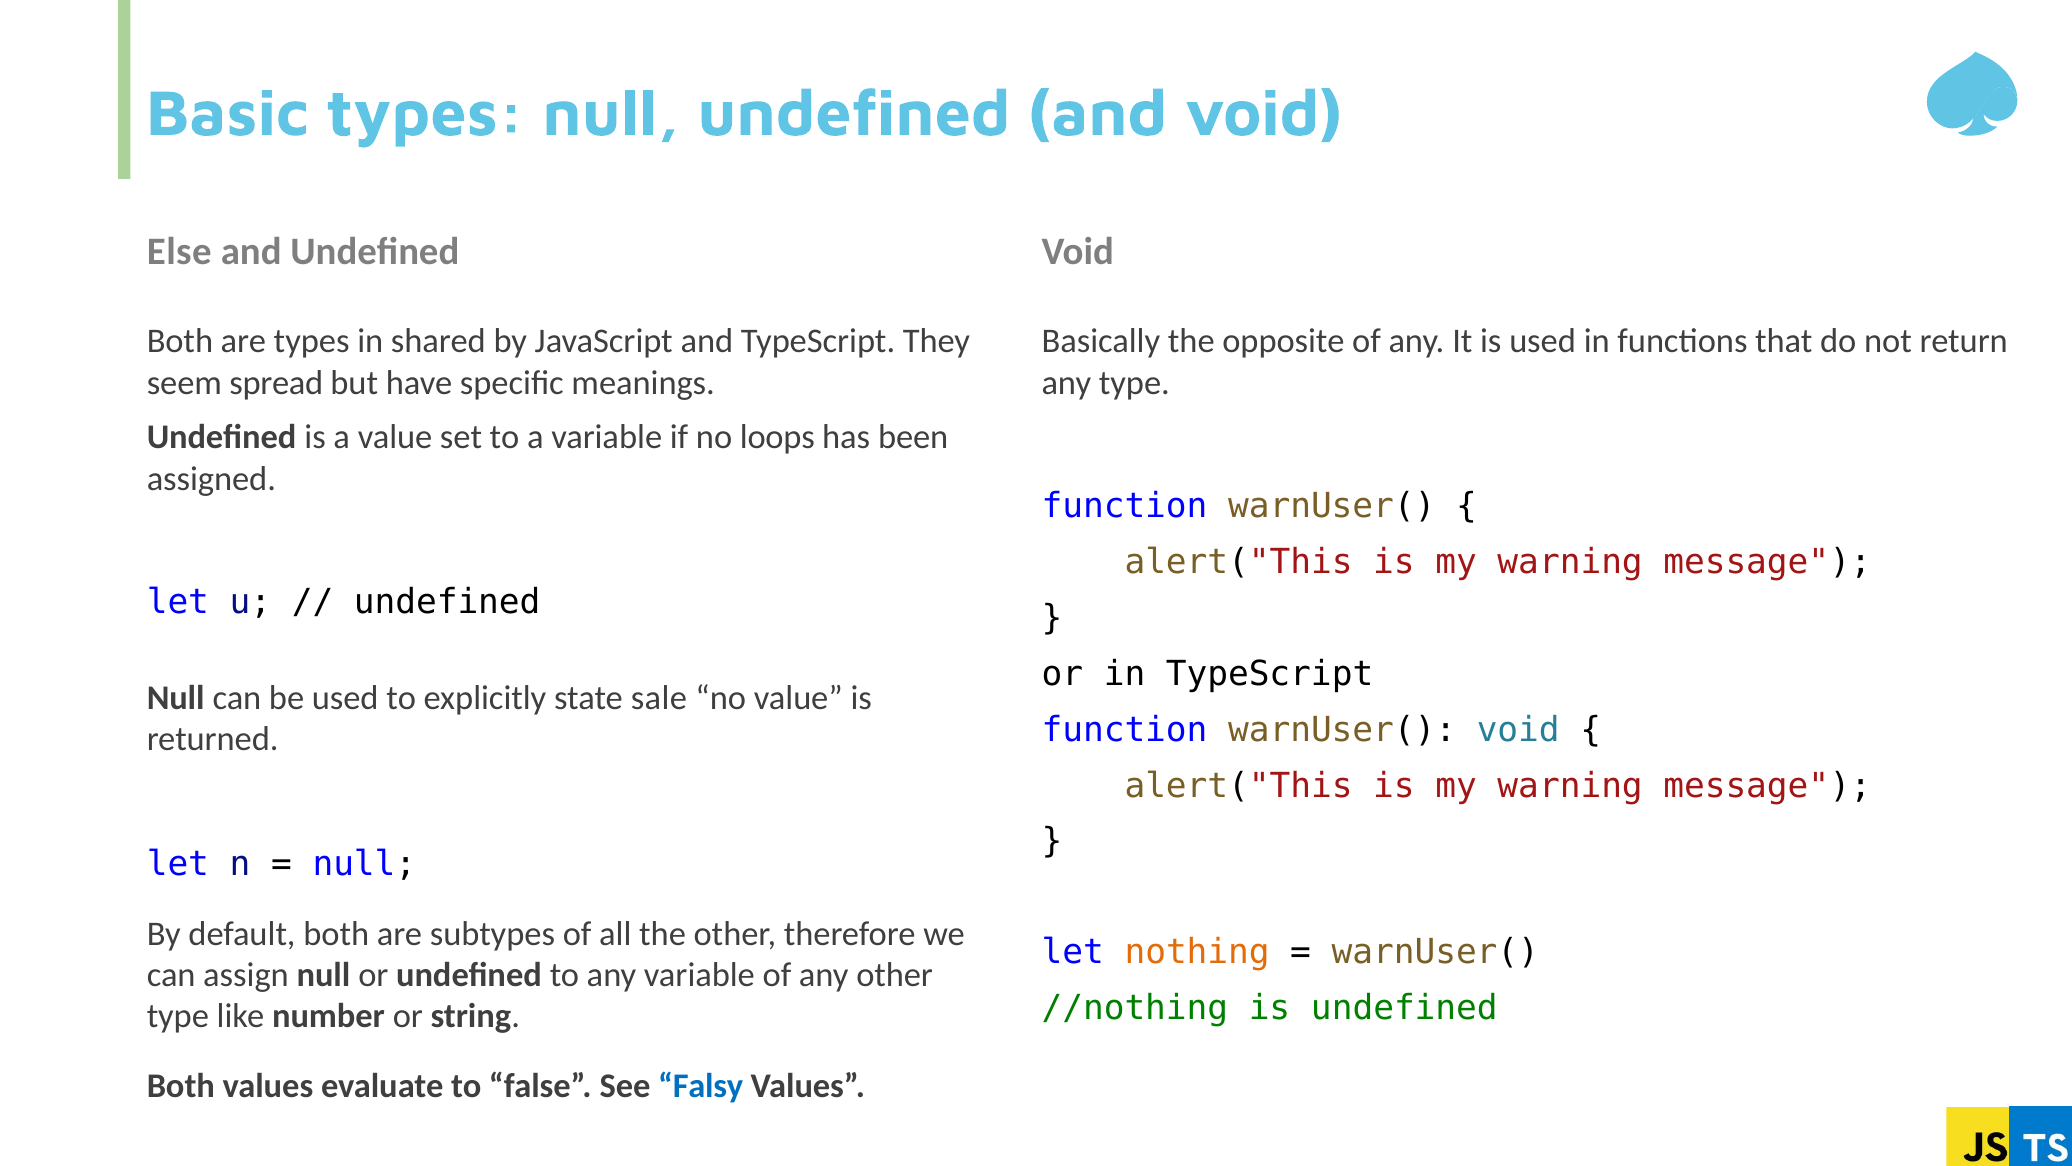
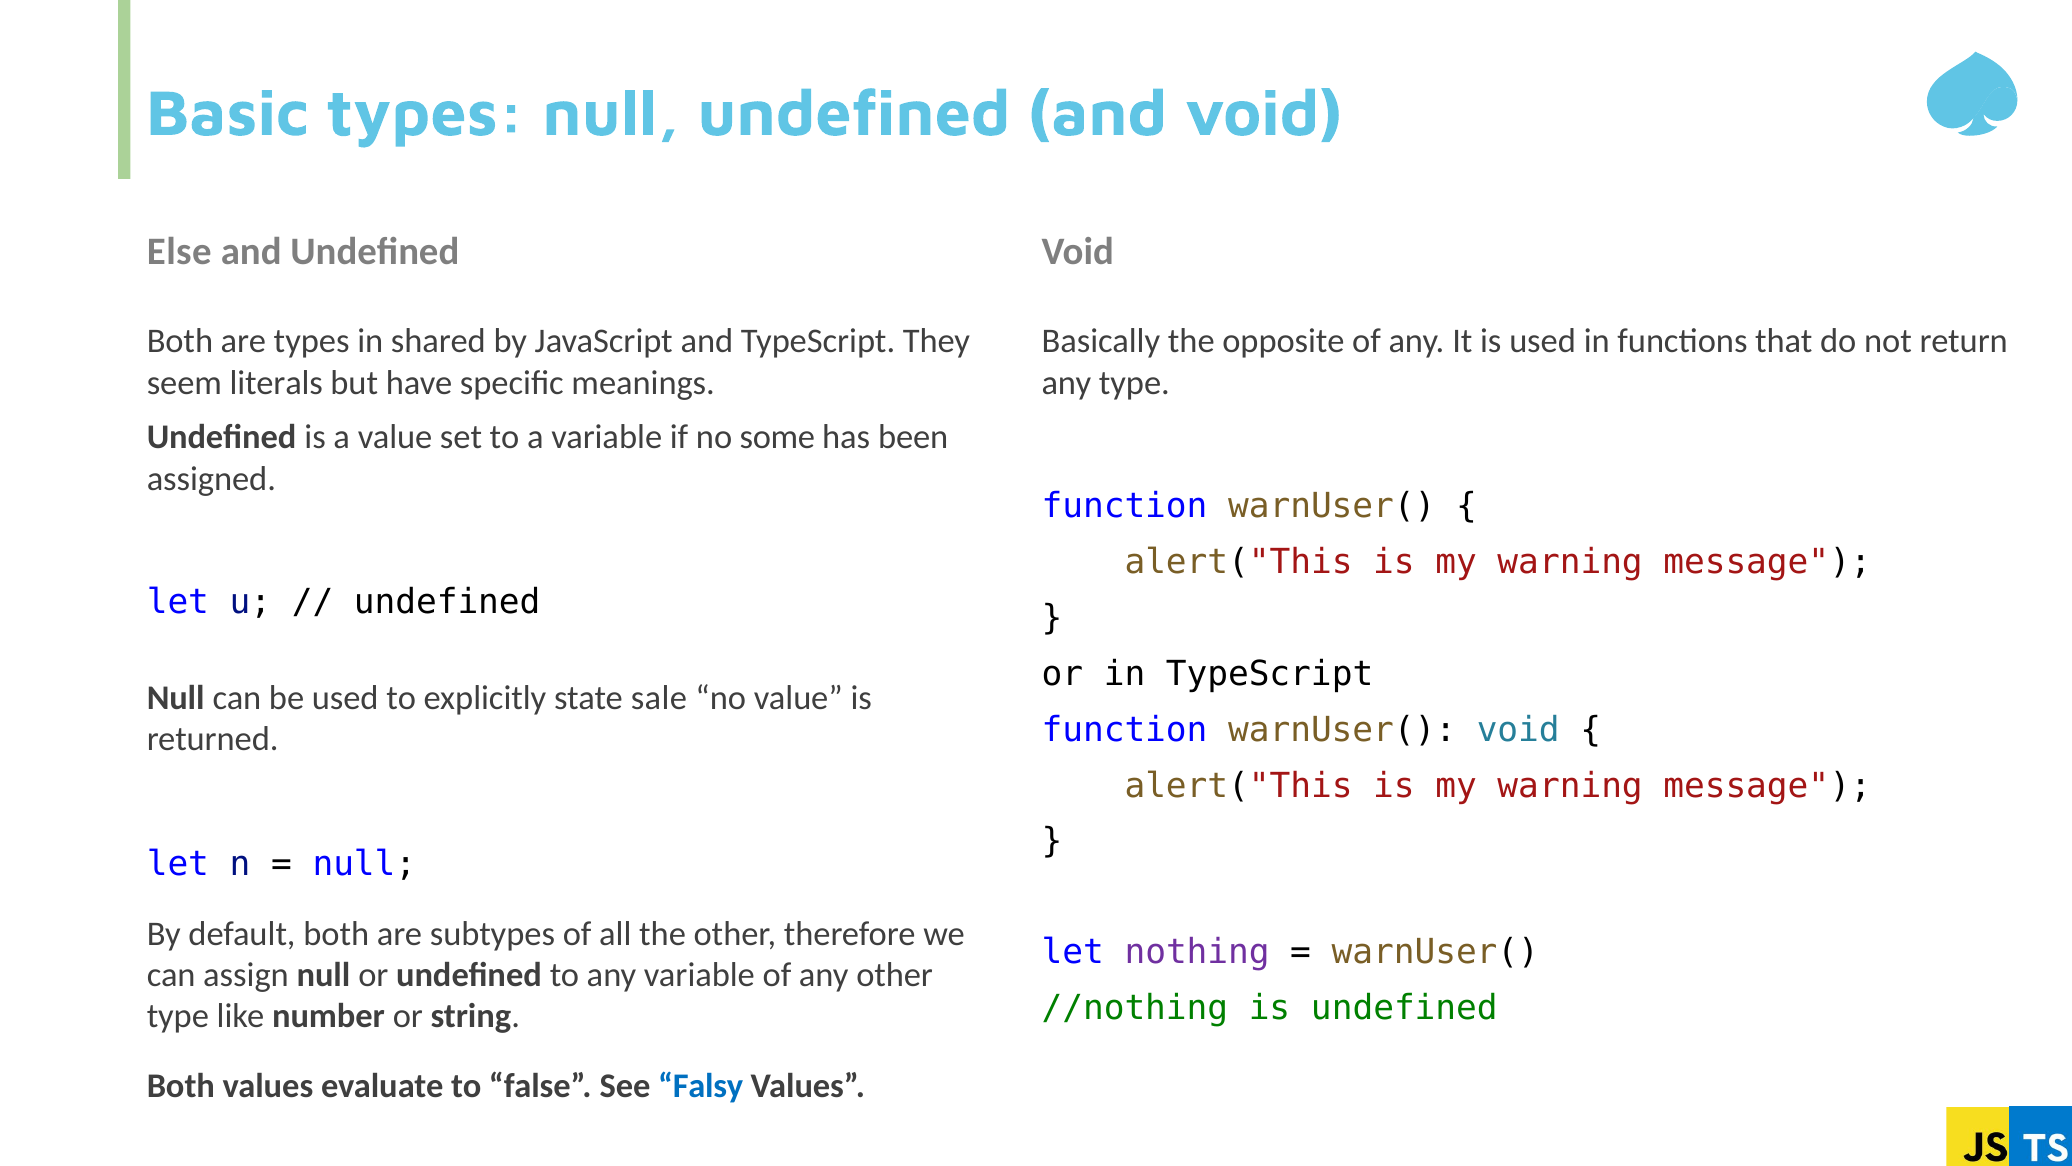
spread: spread -> literals (276, 383)
loops: loops -> some (777, 437)
nothing colour: orange -> purple (1197, 951)
